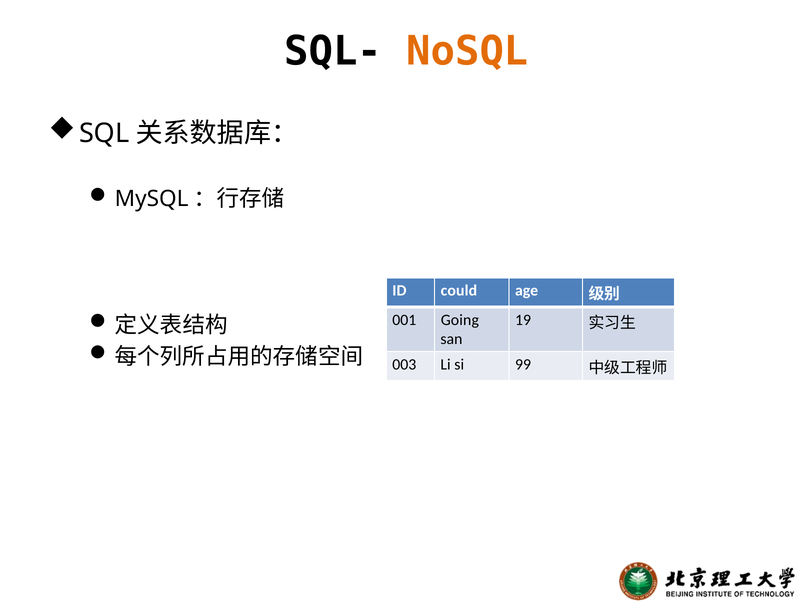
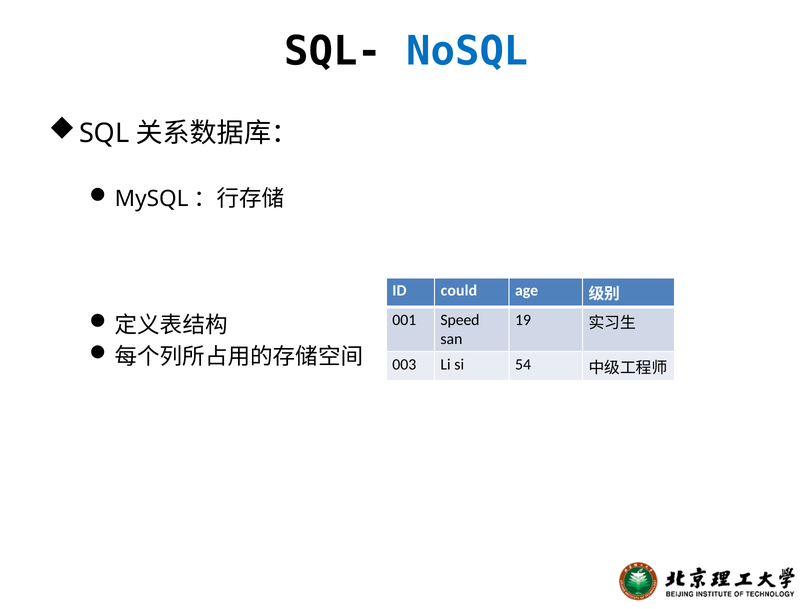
NoSQL colour: orange -> blue (467, 51)
Going: Going -> Speed (460, 320)
99: 99 -> 54 (523, 364)
